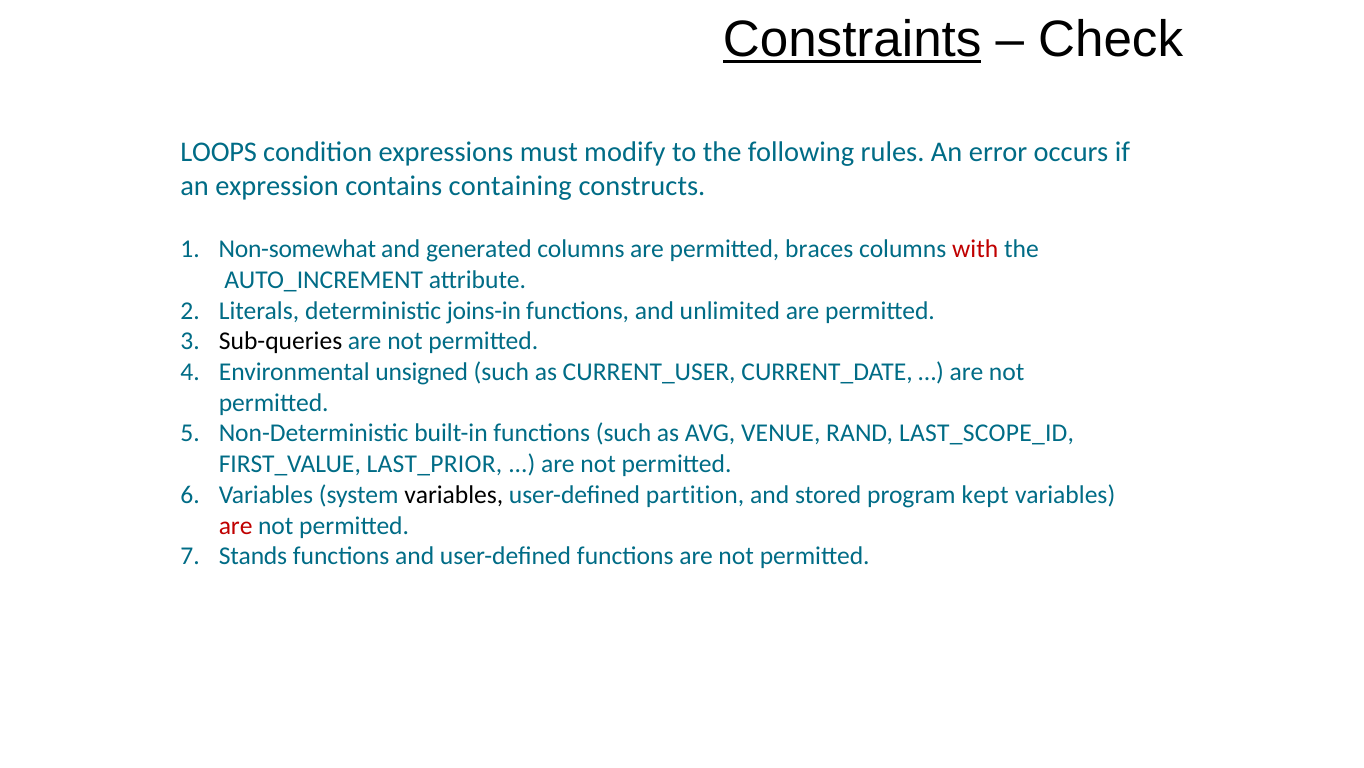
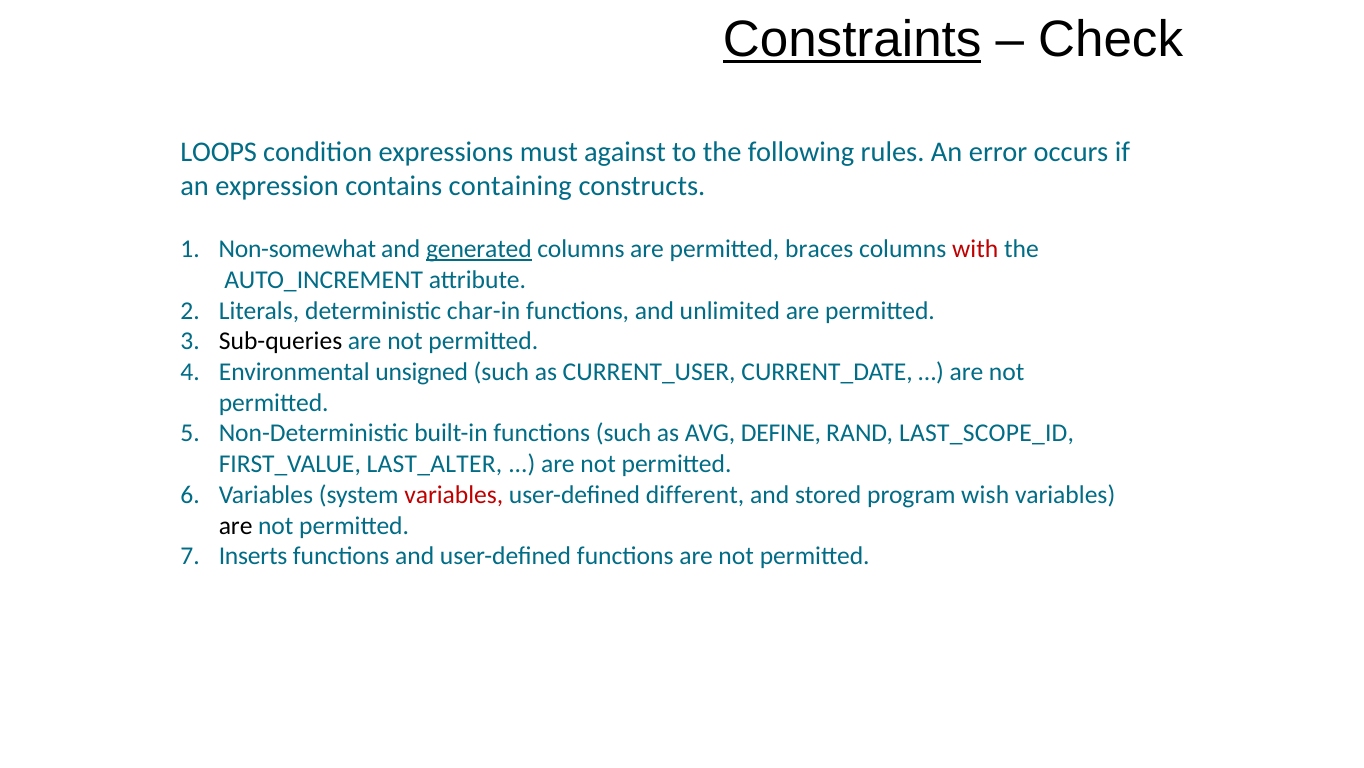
modify: modify -> against (625, 152)
generated underline: none -> present (479, 249)
joins-in: joins-in -> char-in (484, 310)
VENUE: VENUE -> DEFINE (781, 433)
LAST_PRIOR: LAST_PRIOR -> LAST_ALTER (434, 464)
variables colour: black -> red (454, 495)
partition: partition -> different (695, 495)
kept: kept -> wish (985, 495)
are colour: red -> black (236, 525)
Stands: Stands -> Inserts (253, 556)
